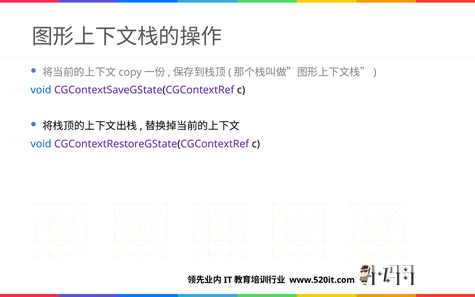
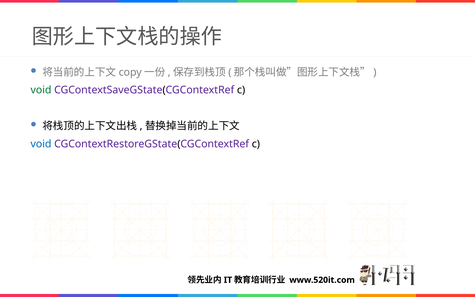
void colour: blue -> green (41, 90)
